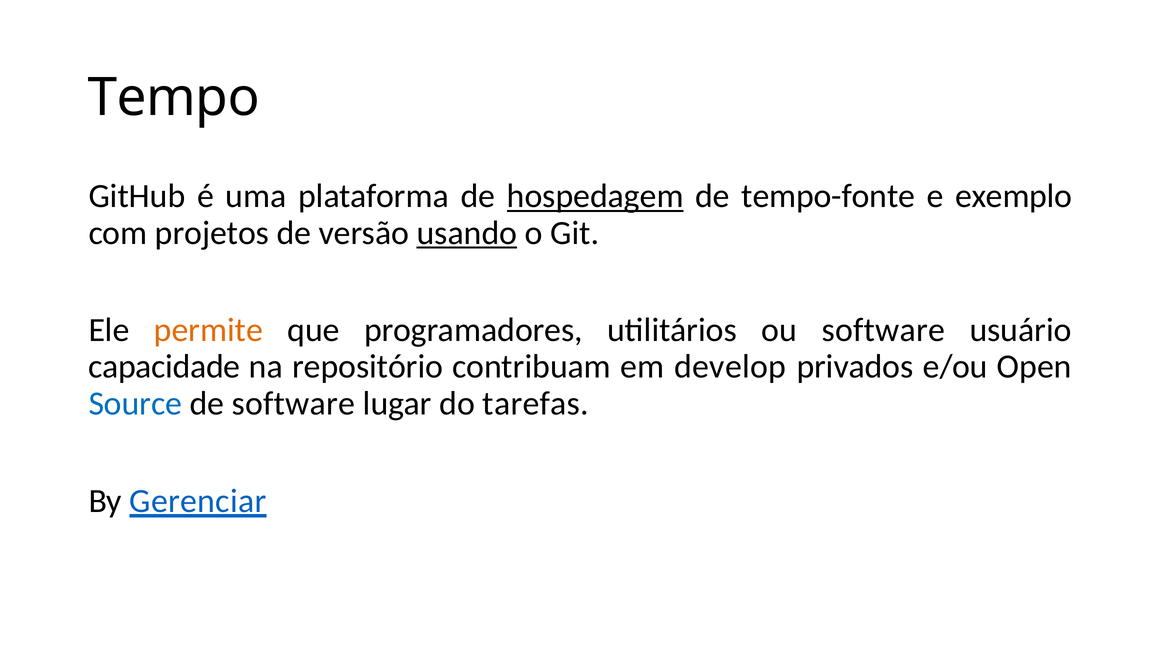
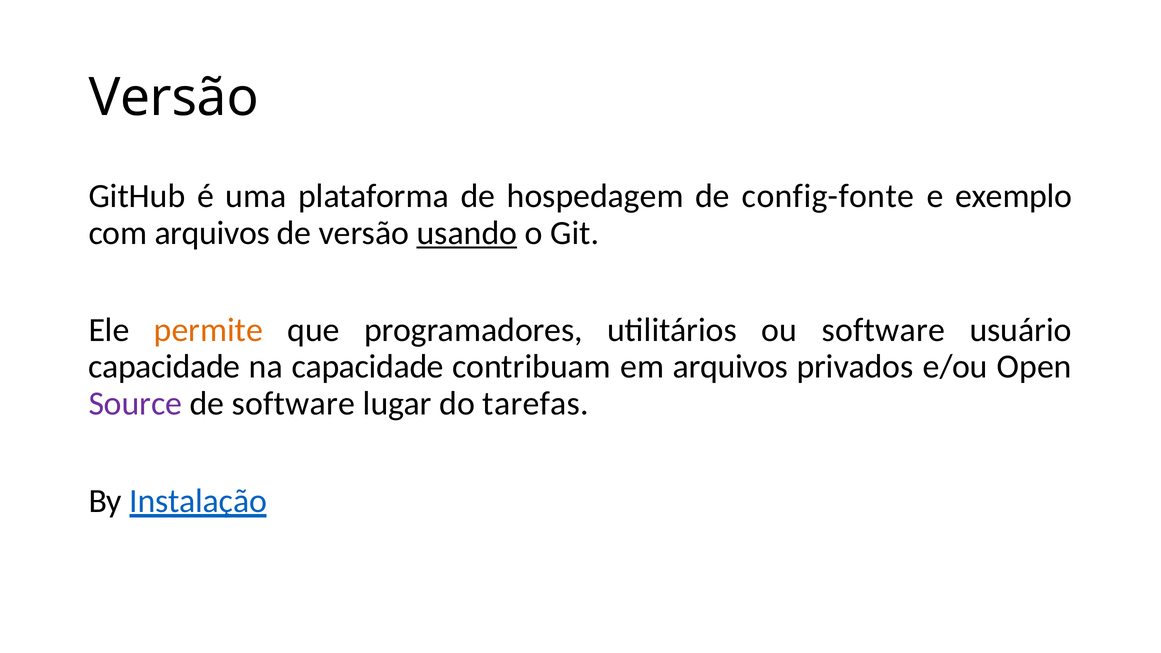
Tempo: Tempo -> Versão (174, 98)
hospedagem underline: present -> none (595, 196)
tempo-fonte: tempo-fonte -> config-fonte (828, 196)
com projetos: projetos -> arquivos (212, 233)
na repositório: repositório -> capacidade (368, 367)
em develop: develop -> arquivos (731, 367)
Source colour: blue -> purple (135, 403)
Gerenciar: Gerenciar -> Instalação (198, 501)
